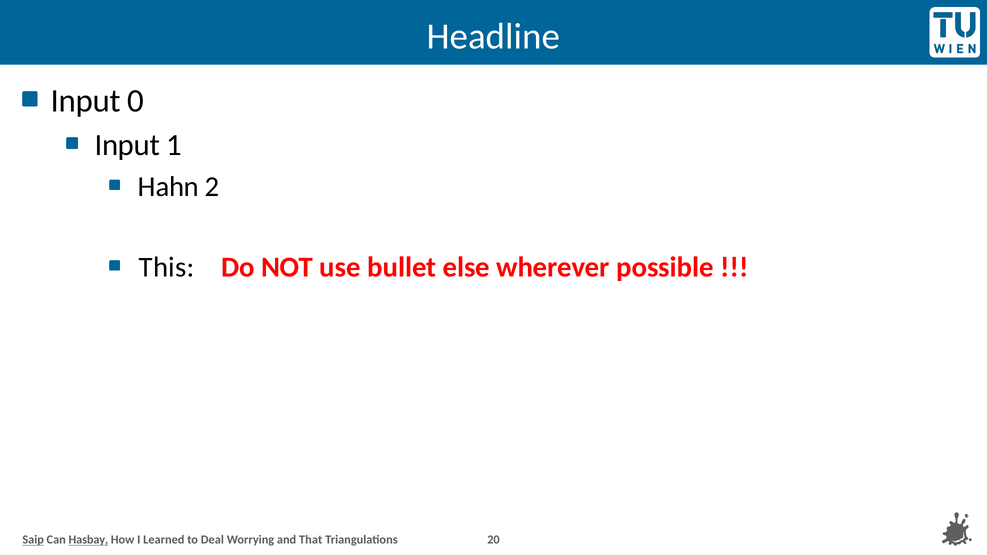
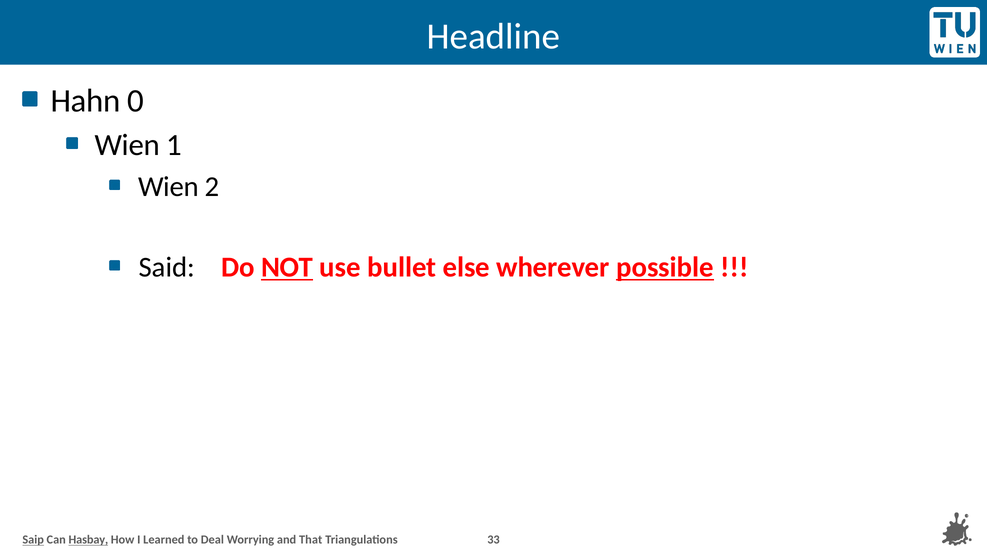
Input: Input -> Hahn (86, 101)
Input: Input -> Wien (127, 145)
Hahn: Hahn -> Wien (169, 187)
This: This -> Said (167, 267)
NOT underline: none -> present (287, 267)
possible underline: none -> present (665, 267)
20: 20 -> 33 (493, 540)
